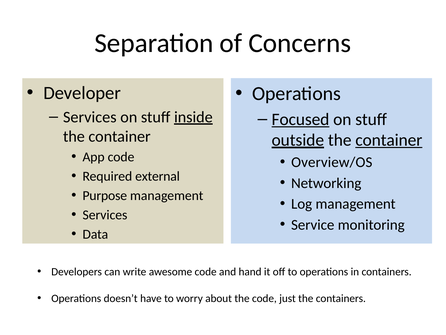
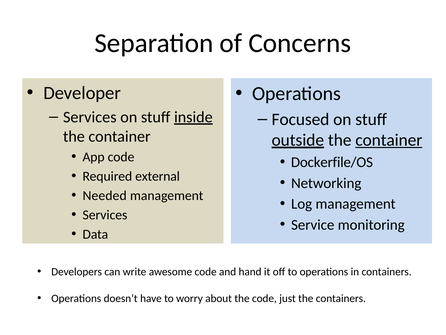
Focused underline: present -> none (300, 119)
Overview/OS: Overview/OS -> Dockerfile/OS (332, 162)
Purpose: Purpose -> Needed (105, 195)
